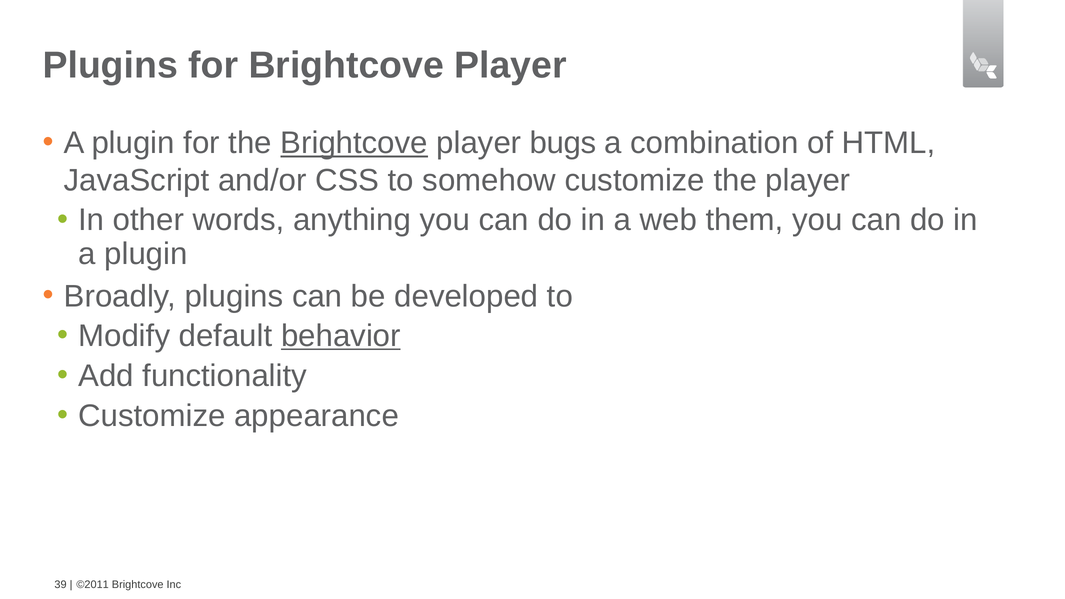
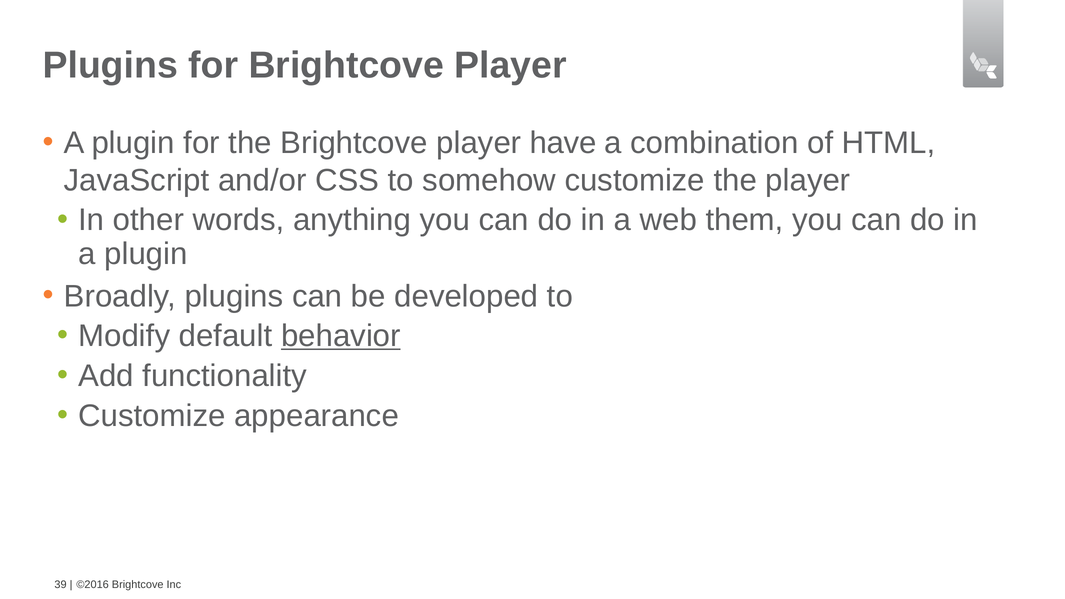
Brightcove underline: present -> none (354, 143)
bugs: bugs -> have (563, 143)
©2011: ©2011 -> ©2016 (93, 585)
